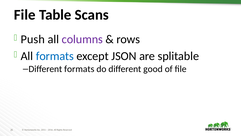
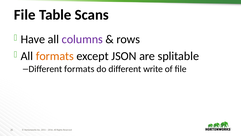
Push: Push -> Have (33, 39)
formats colour: blue -> orange (55, 56)
good: good -> write (153, 69)
